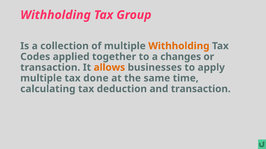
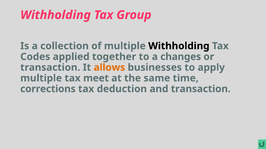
Withholding colour: orange -> black (179, 46)
done: done -> meet (96, 78)
calculating: calculating -> corrections (48, 89)
